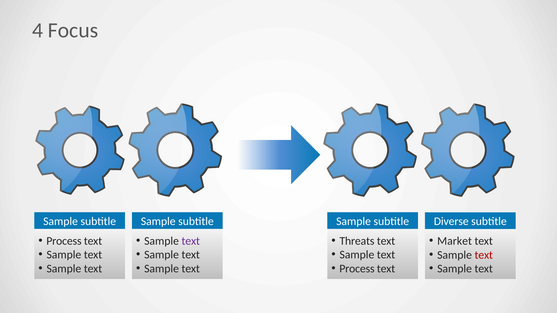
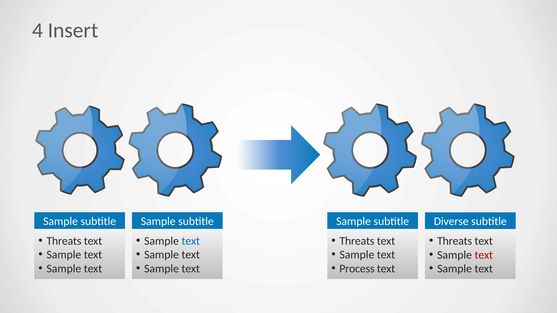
Focus: Focus -> Insert (73, 30)
Process: Process -> Threats (64, 241)
text colour: purple -> blue (191, 241)
Market: Market -> Threats (455, 241)
